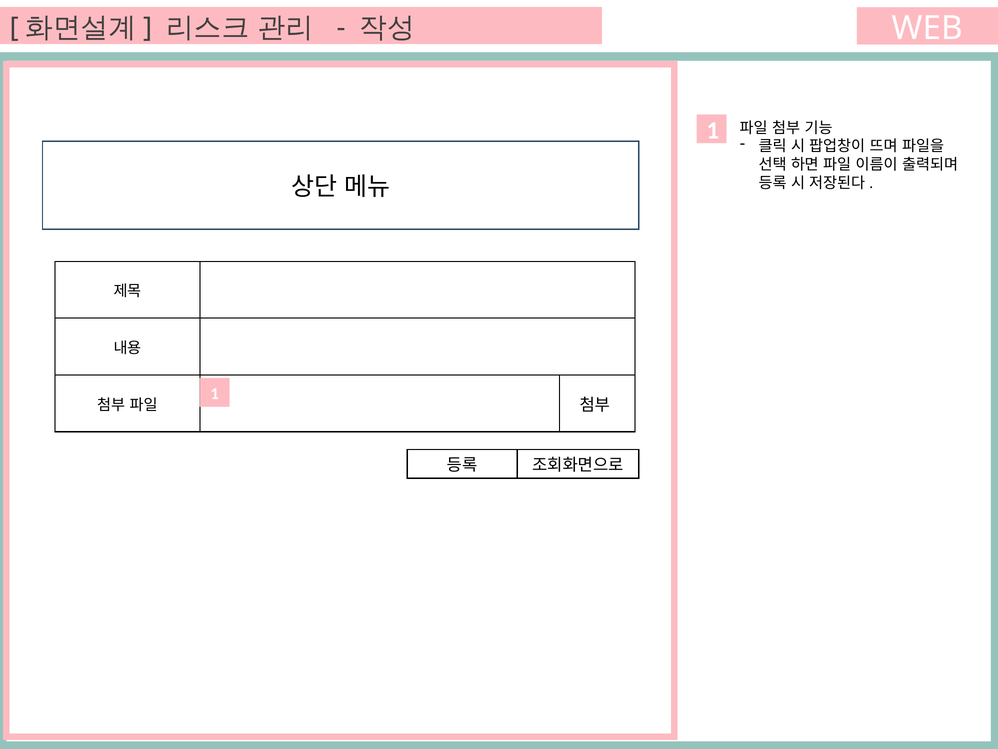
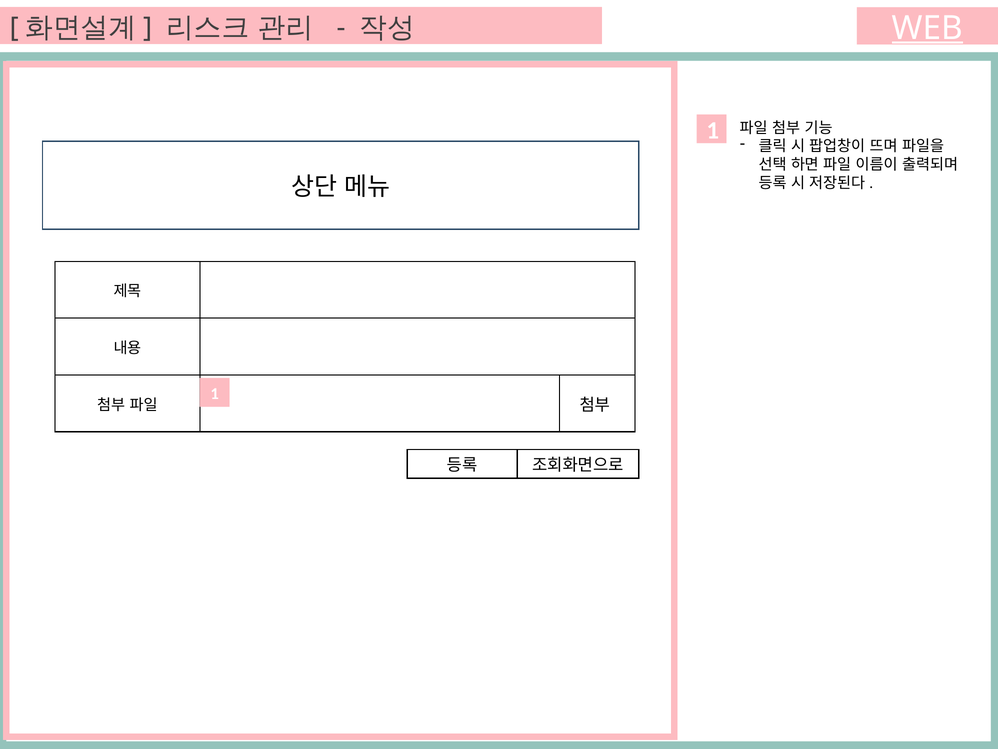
WEB underline: none -> present (927, 28)
